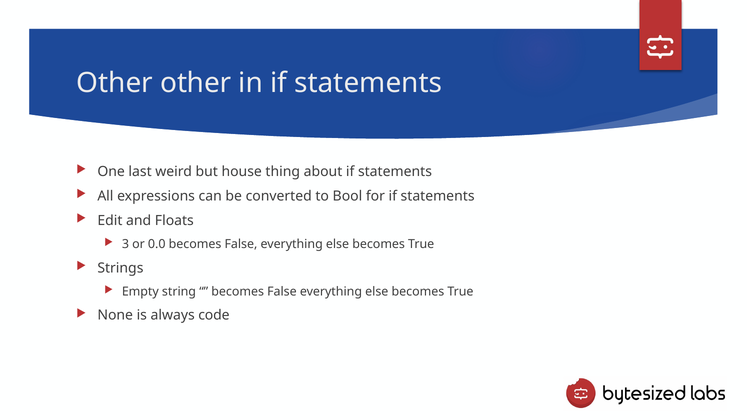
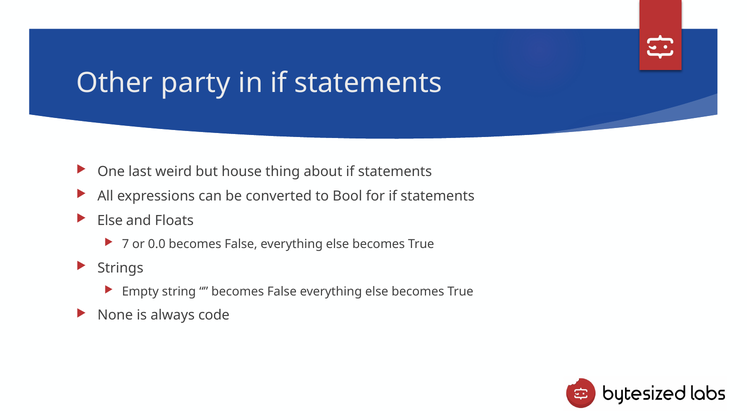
Other other: other -> party (196, 83)
Edit: Edit -> Else (110, 221)
3: 3 -> 7 (125, 244)
